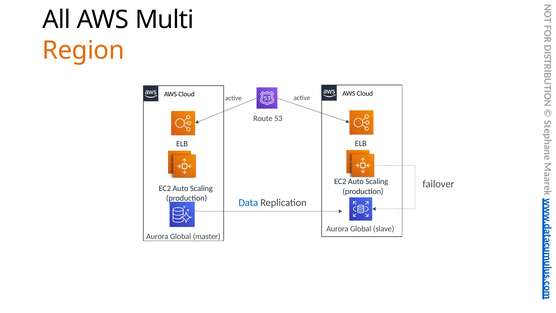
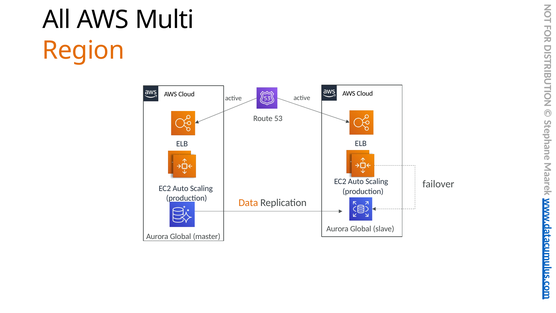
Data colour: blue -> orange (248, 203)
